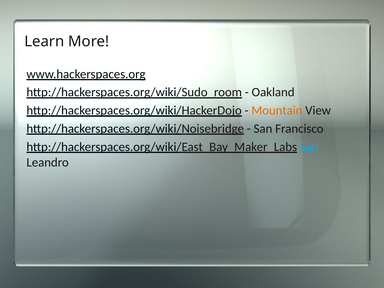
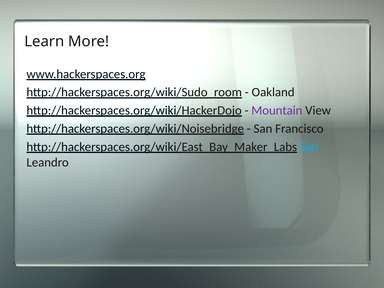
Mountain colour: orange -> purple (277, 110)
